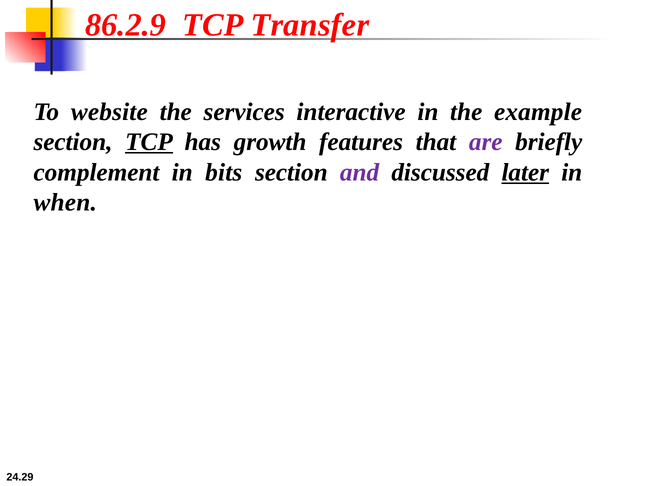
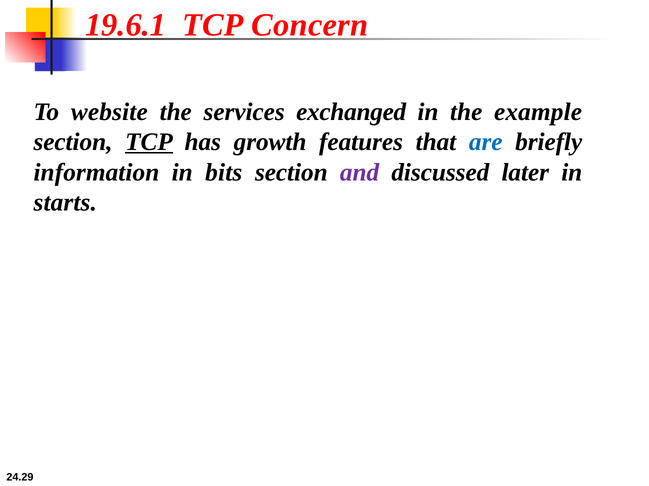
86.2.9: 86.2.9 -> 19.6.1 (126, 25)
Transfer: Transfer -> Concern (310, 25)
interactive: interactive -> exchanged (351, 112)
are colour: purple -> blue (486, 142)
complement: complement -> information (96, 173)
later underline: present -> none (525, 173)
when: when -> starts (65, 203)
